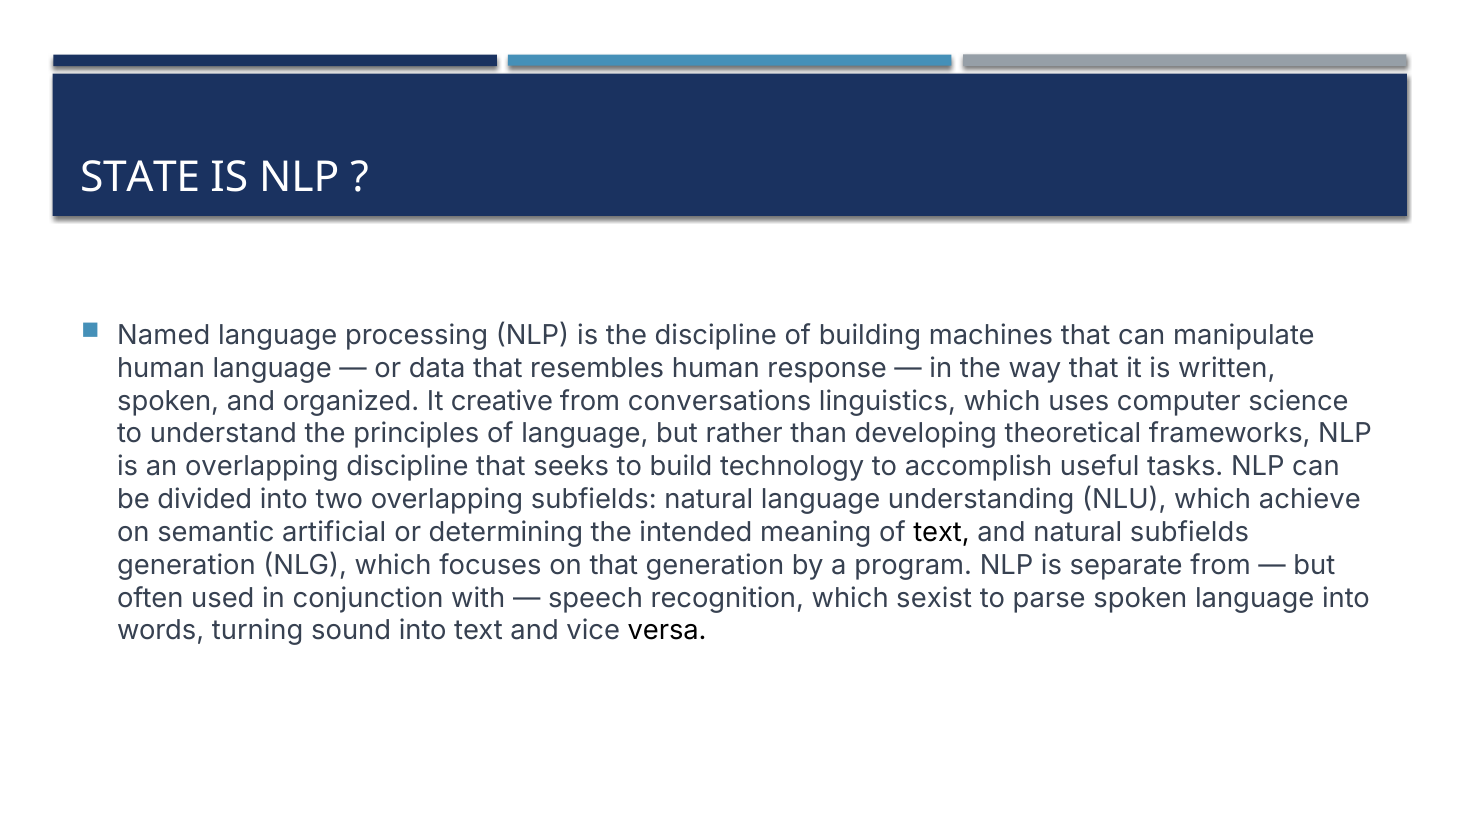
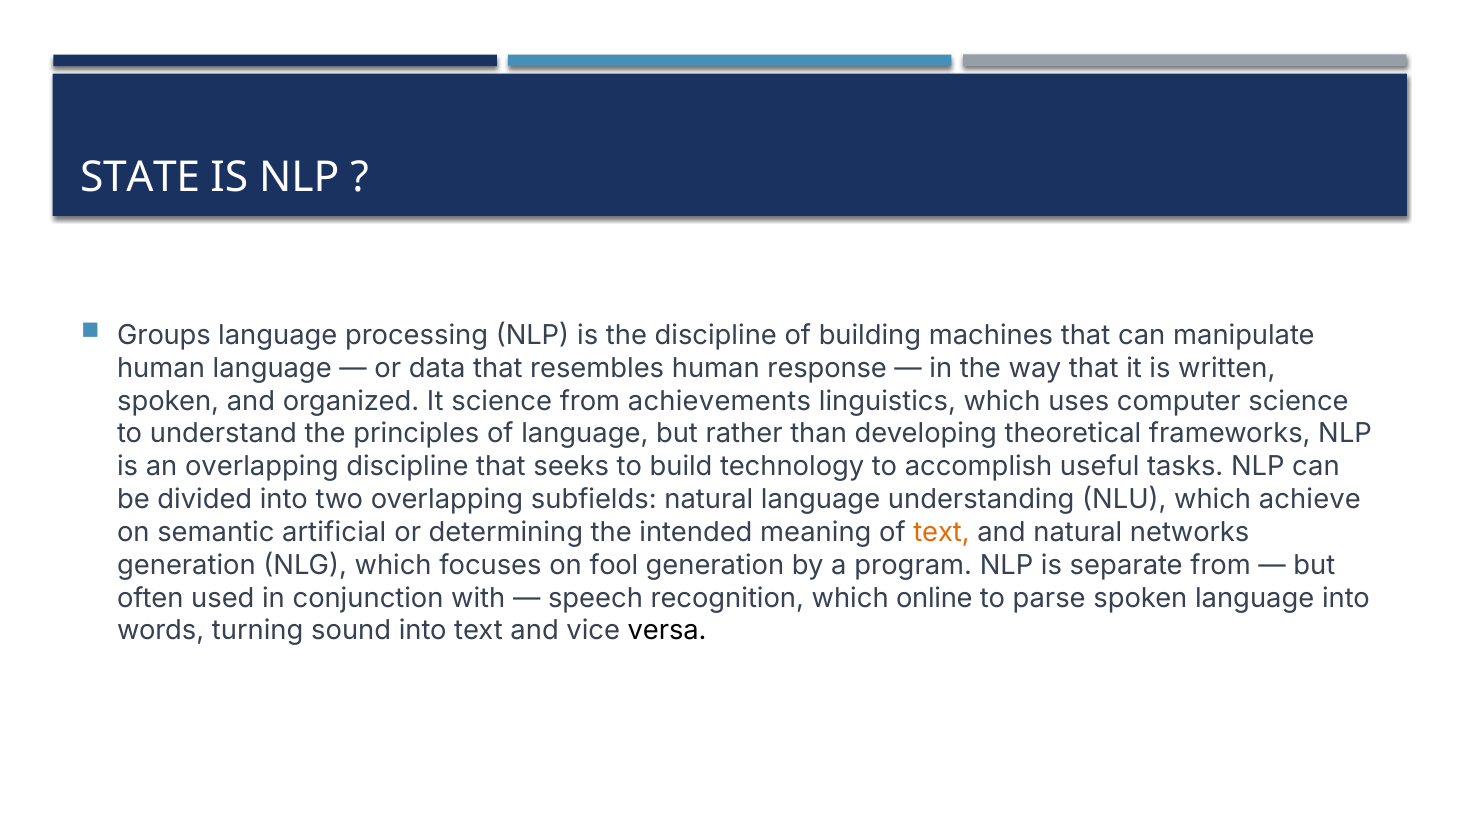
Named: Named -> Groups (164, 335)
It creative: creative -> science (502, 401)
conversations: conversations -> achievements (720, 401)
text colour: black -> orange (942, 533)
natural subfields: subfields -> networks (1190, 533)
on that: that -> fool (614, 565)
sexist: sexist -> online (934, 598)
